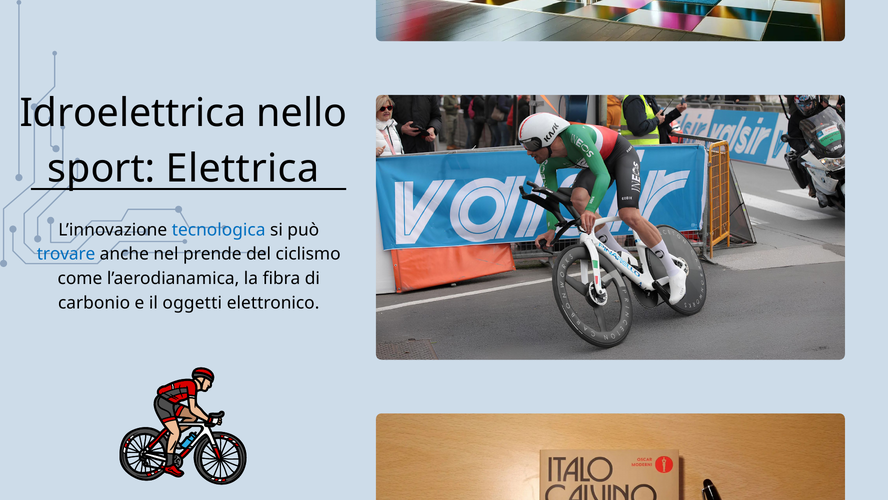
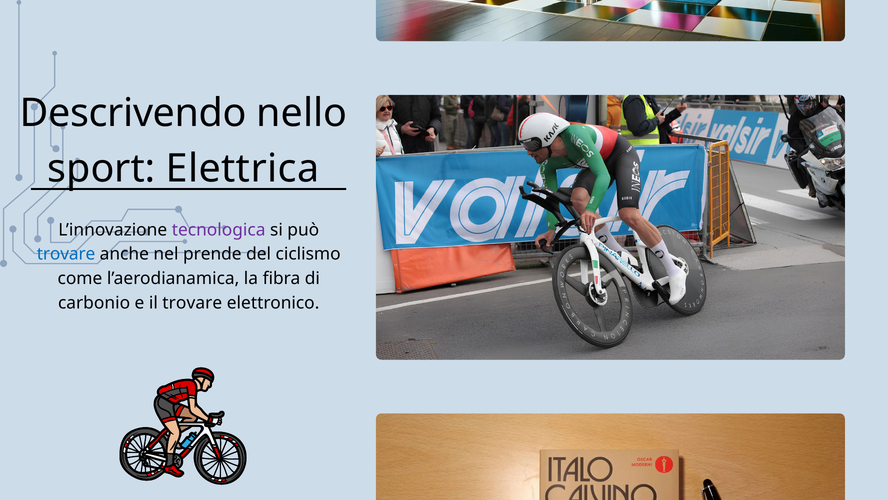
Idroelettrica: Idroelettrica -> Descrivendo (133, 113)
tecnologica colour: blue -> purple (219, 230)
il oggetti: oggetti -> trovare (192, 303)
